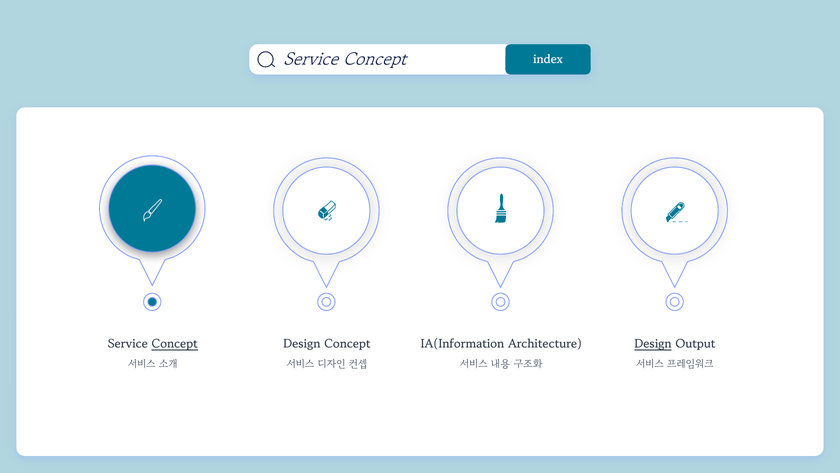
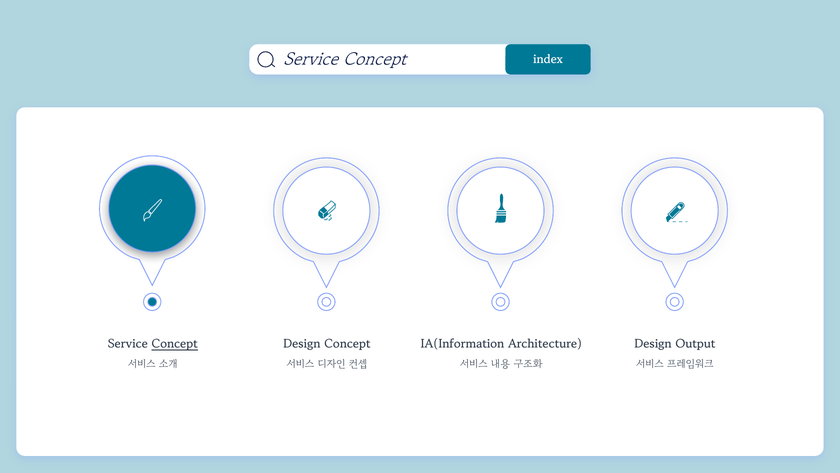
Design underline: present -> none (653, 344)
